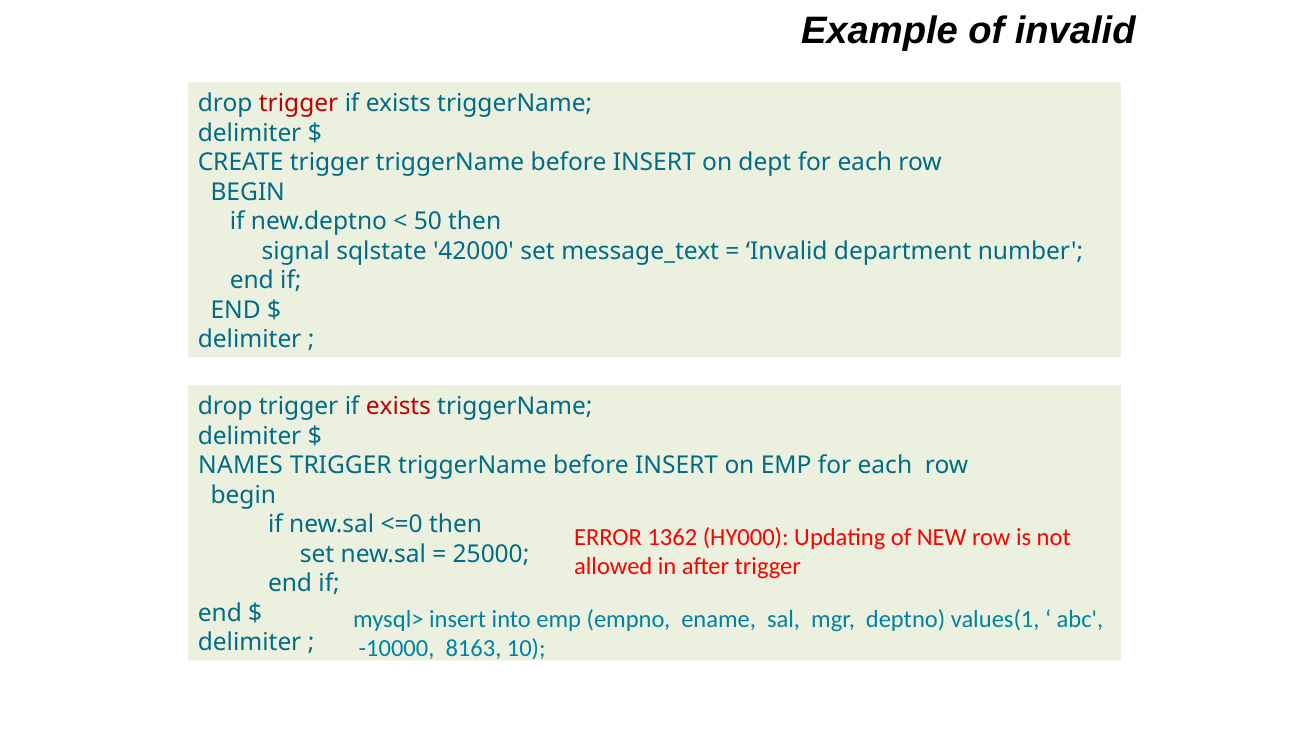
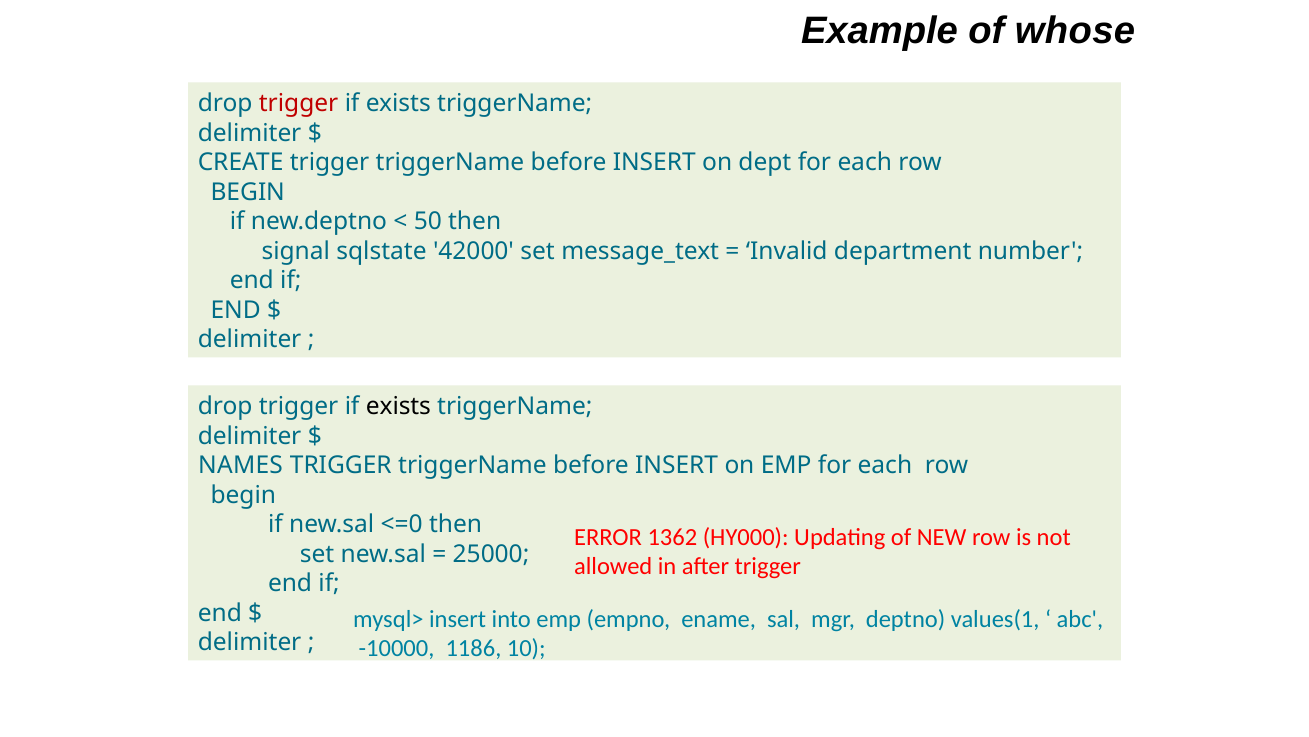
of invalid: invalid -> whose (1075, 30)
exists colour: red -> black (398, 406)
8163: 8163 -> 1186 (473, 648)
